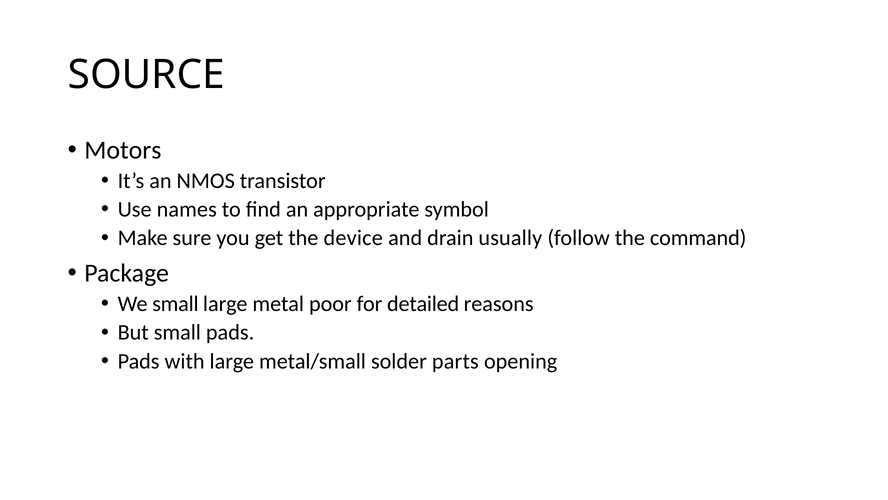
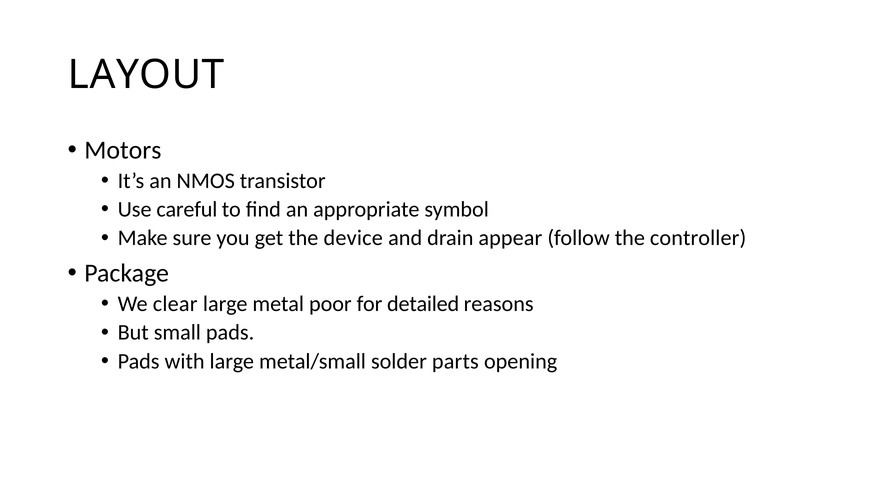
SOURCE: SOURCE -> LAYOUT (146, 75)
names: names -> careful (187, 209)
usually: usually -> appear (510, 238)
command: command -> controller (698, 238)
We small: small -> clear (175, 304)
